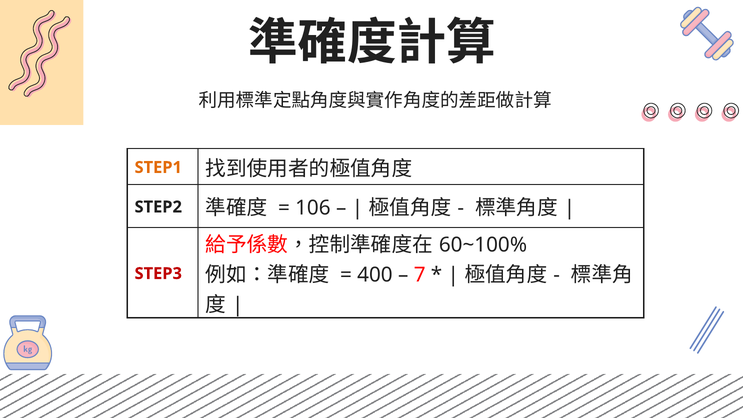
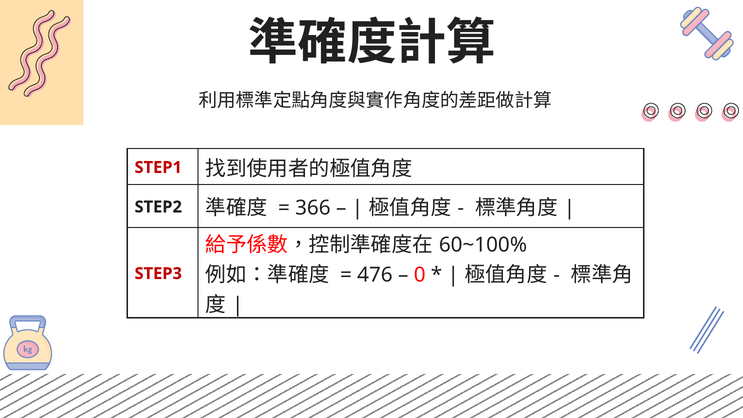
STEP1 colour: orange -> red (158, 167)
106: 106 -> 366 (313, 208)
400: 400 -> 476 (375, 275)
7: 7 -> 0 (420, 275)
